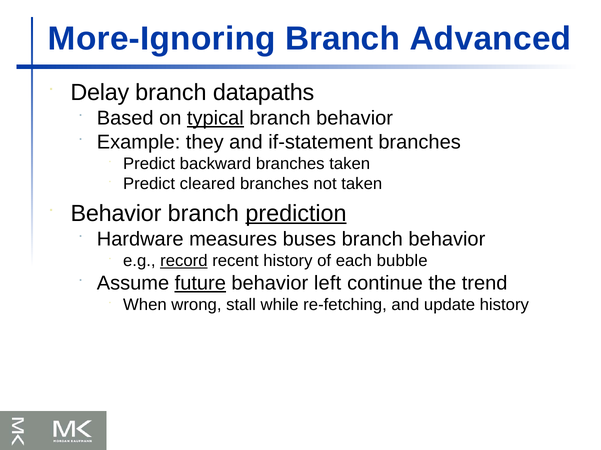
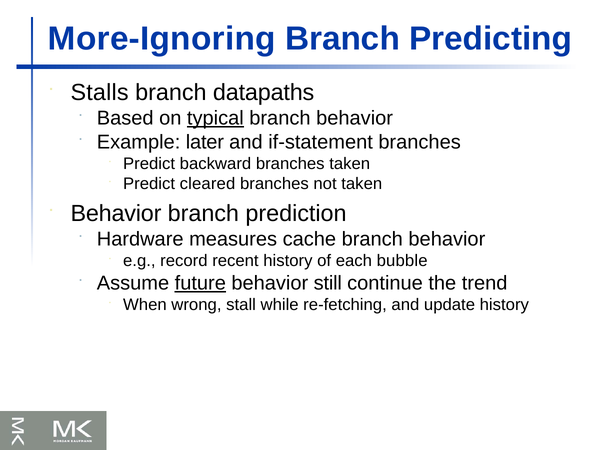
Advanced: Advanced -> Predicting (491, 39)
Delay: Delay -> Stalls (100, 93)
they: they -> later (205, 142)
prediction underline: present -> none (296, 214)
buses: buses -> cache (309, 240)
record underline: present -> none (184, 261)
left: left -> still (328, 284)
